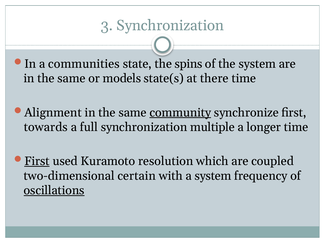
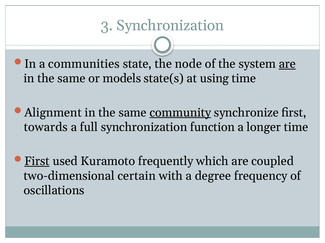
spins: spins -> node (188, 64)
are underline: none -> present (287, 64)
there: there -> using (214, 79)
multiple: multiple -> function (212, 127)
resolution: resolution -> frequently (166, 162)
a system: system -> degree (213, 176)
oscillations underline: present -> none (54, 191)
